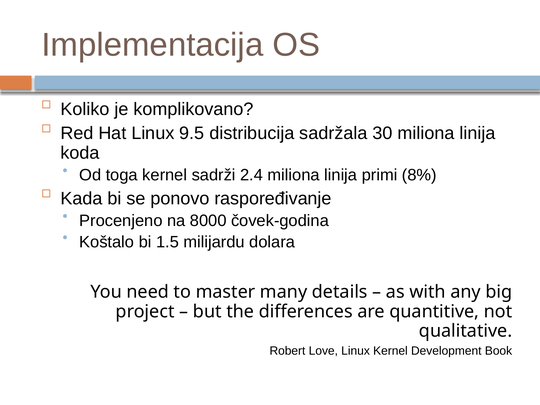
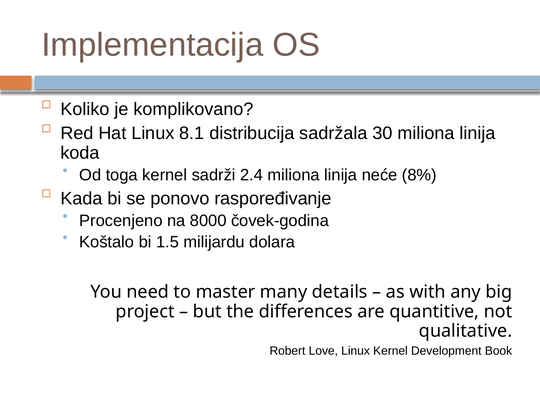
9.5: 9.5 -> 8.1 (192, 133)
primi: primi -> neće (380, 175)
